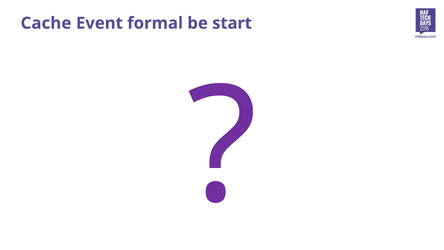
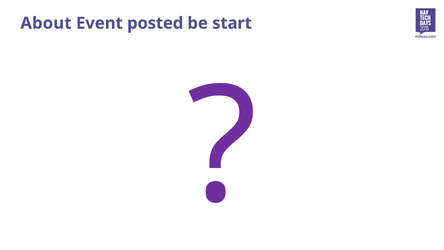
Cache: Cache -> About (46, 23)
formal: formal -> posted (155, 23)
